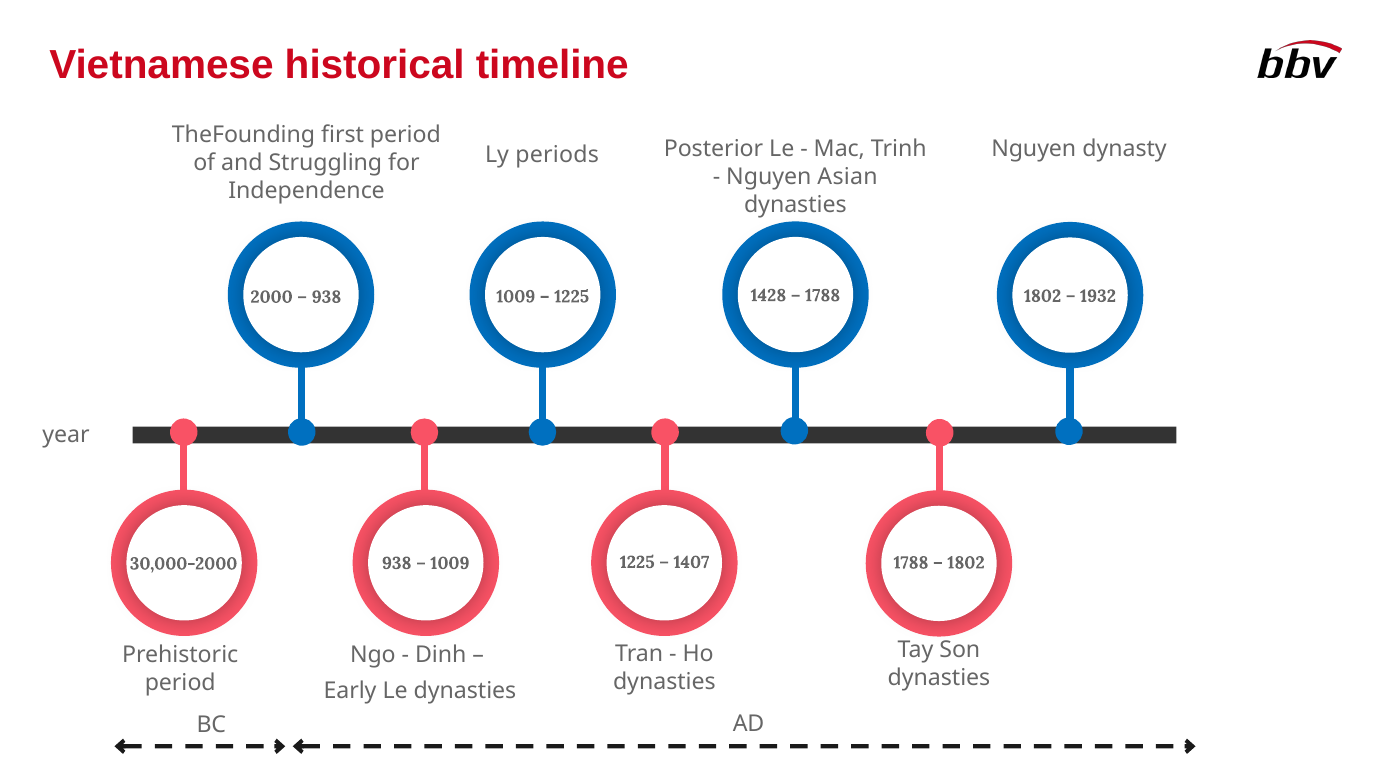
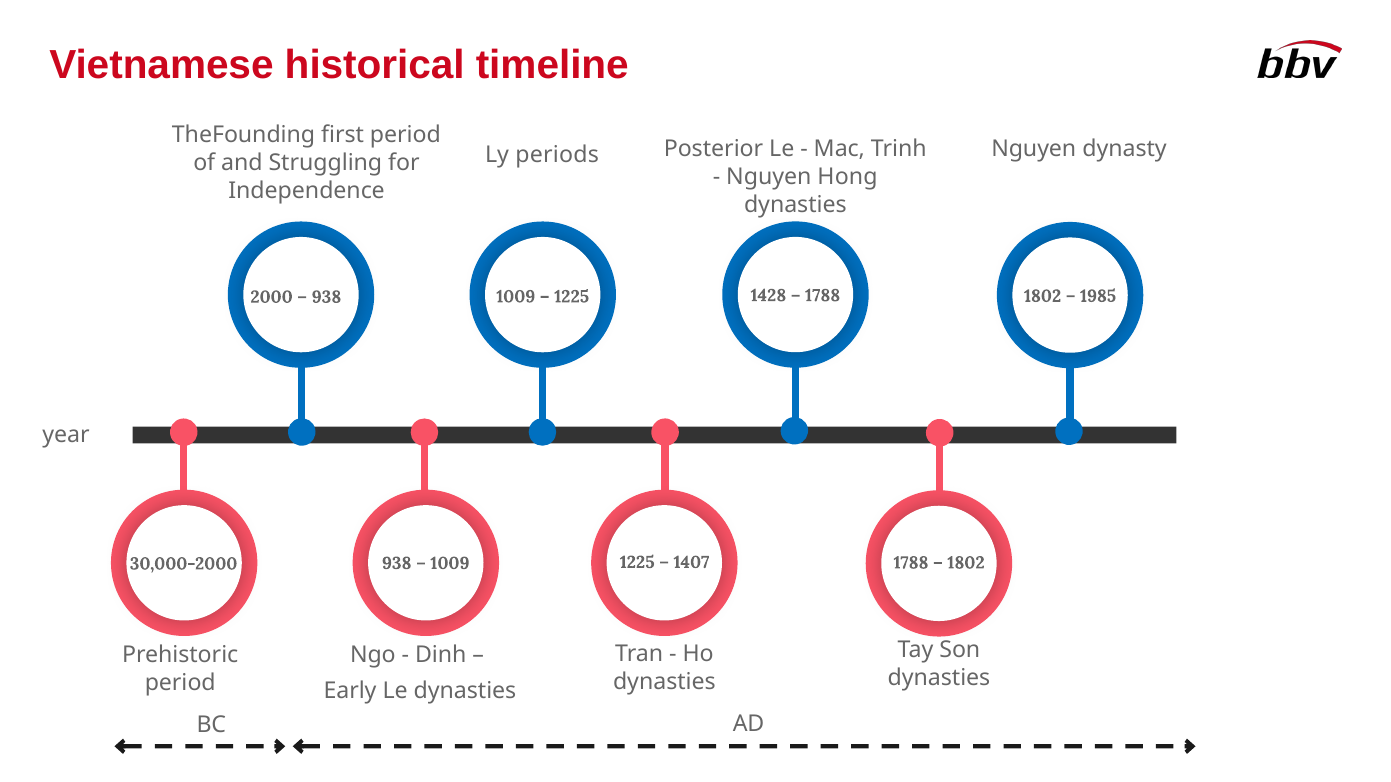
Asian: Asian -> Hong (848, 177)
1932: 1932 -> 1985 (1098, 296)
